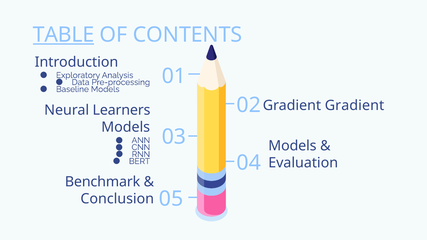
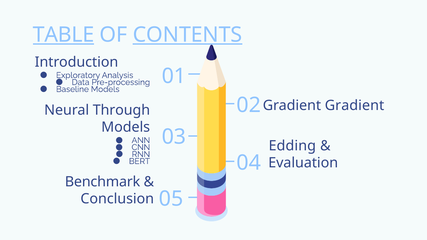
CONTENTS underline: none -> present (188, 35)
Learners: Learners -> Through (121, 110)
03 Models: Models -> Edding (292, 146)
